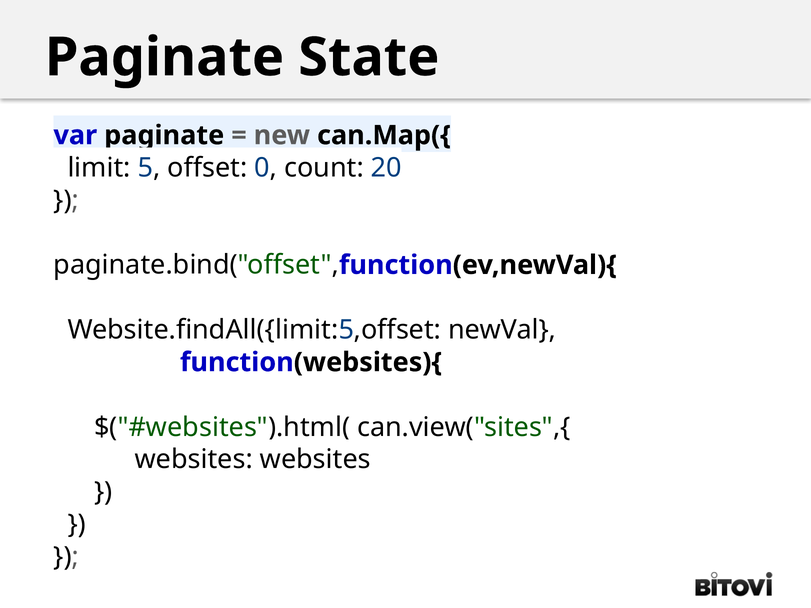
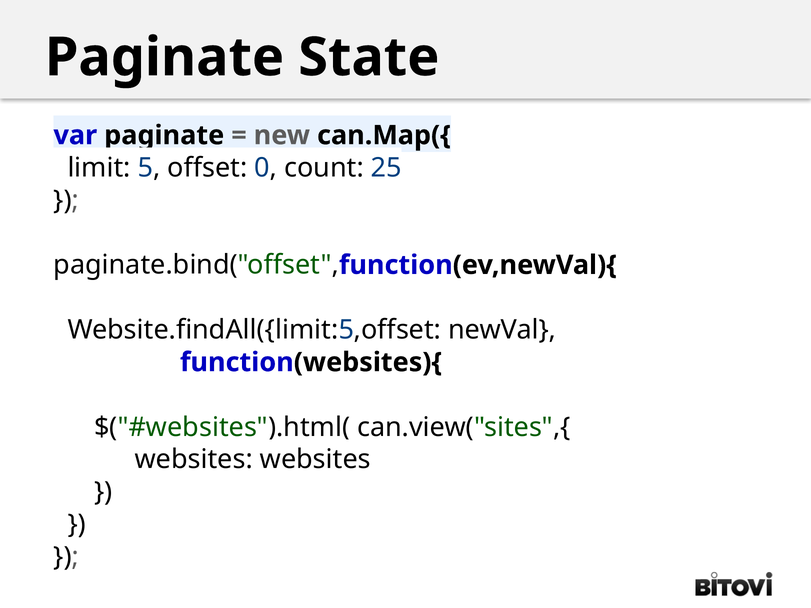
20: 20 -> 25 (386, 168)
